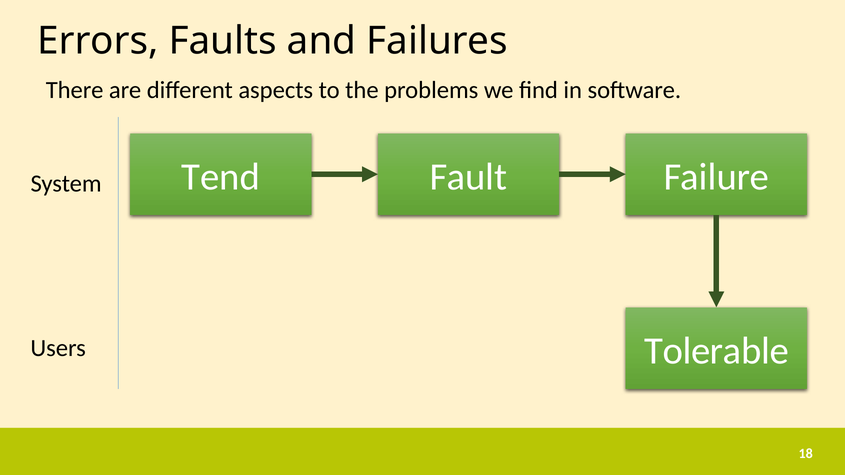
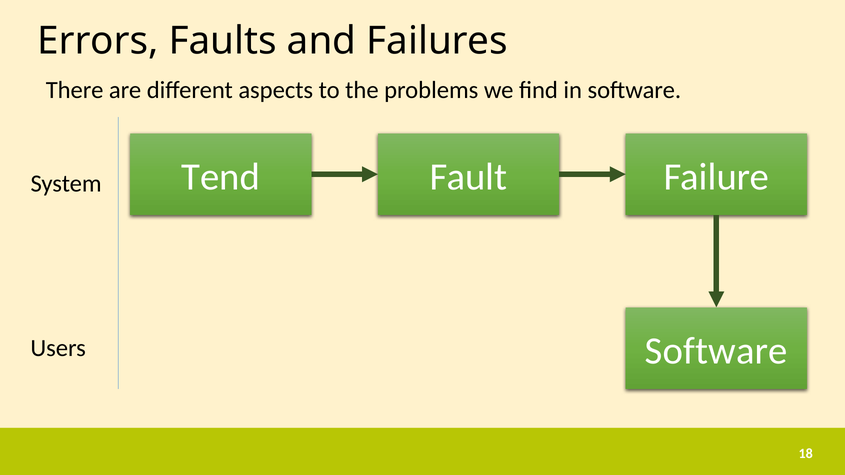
Tolerable: Tolerable -> Software (716, 351)
